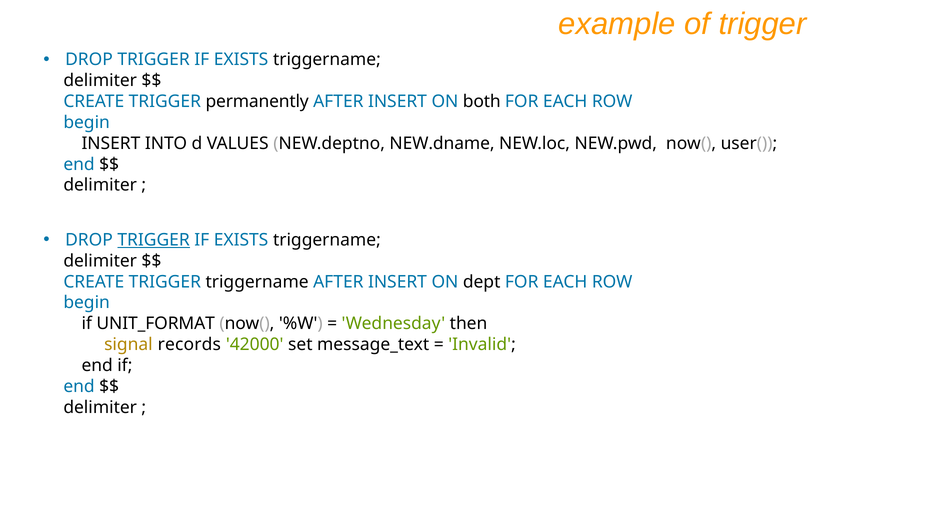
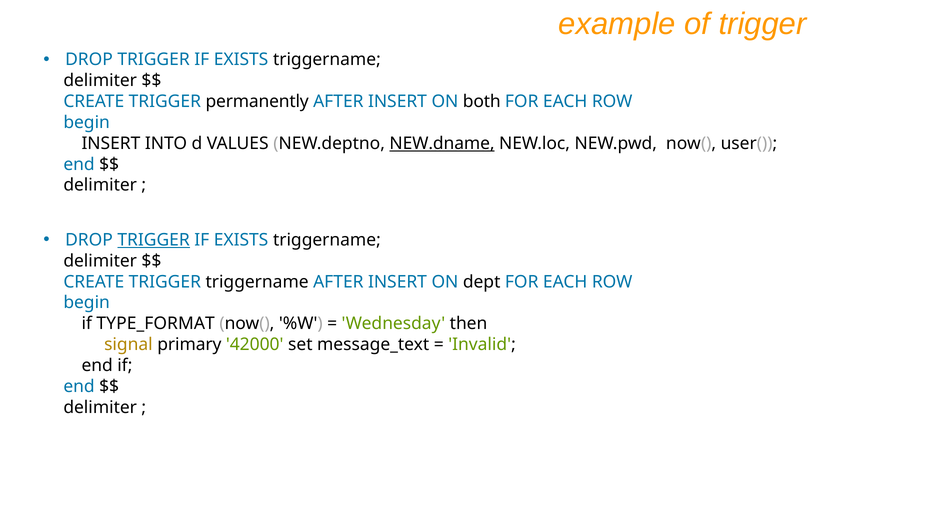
NEW.dname underline: none -> present (442, 143)
UNIT_FORMAT: UNIT_FORMAT -> TYPE_FORMAT (156, 324)
records: records -> primary (189, 345)
